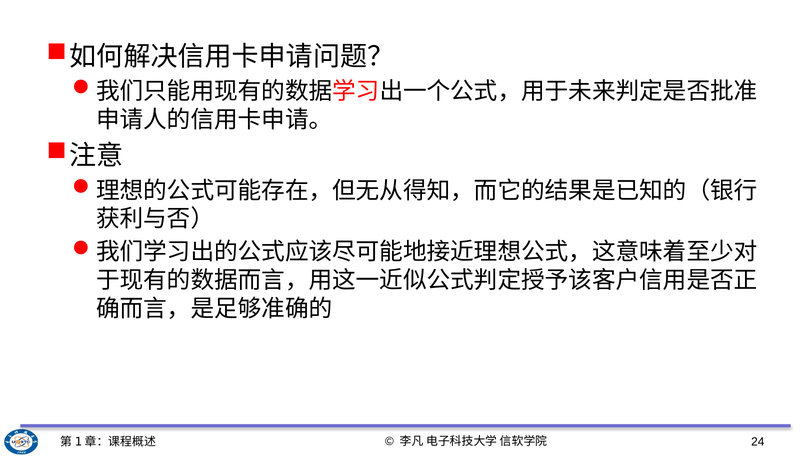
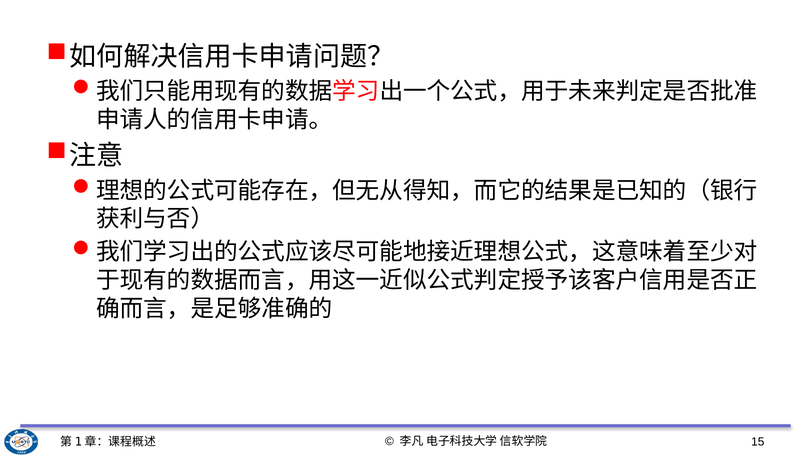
24: 24 -> 15 (758, 442)
